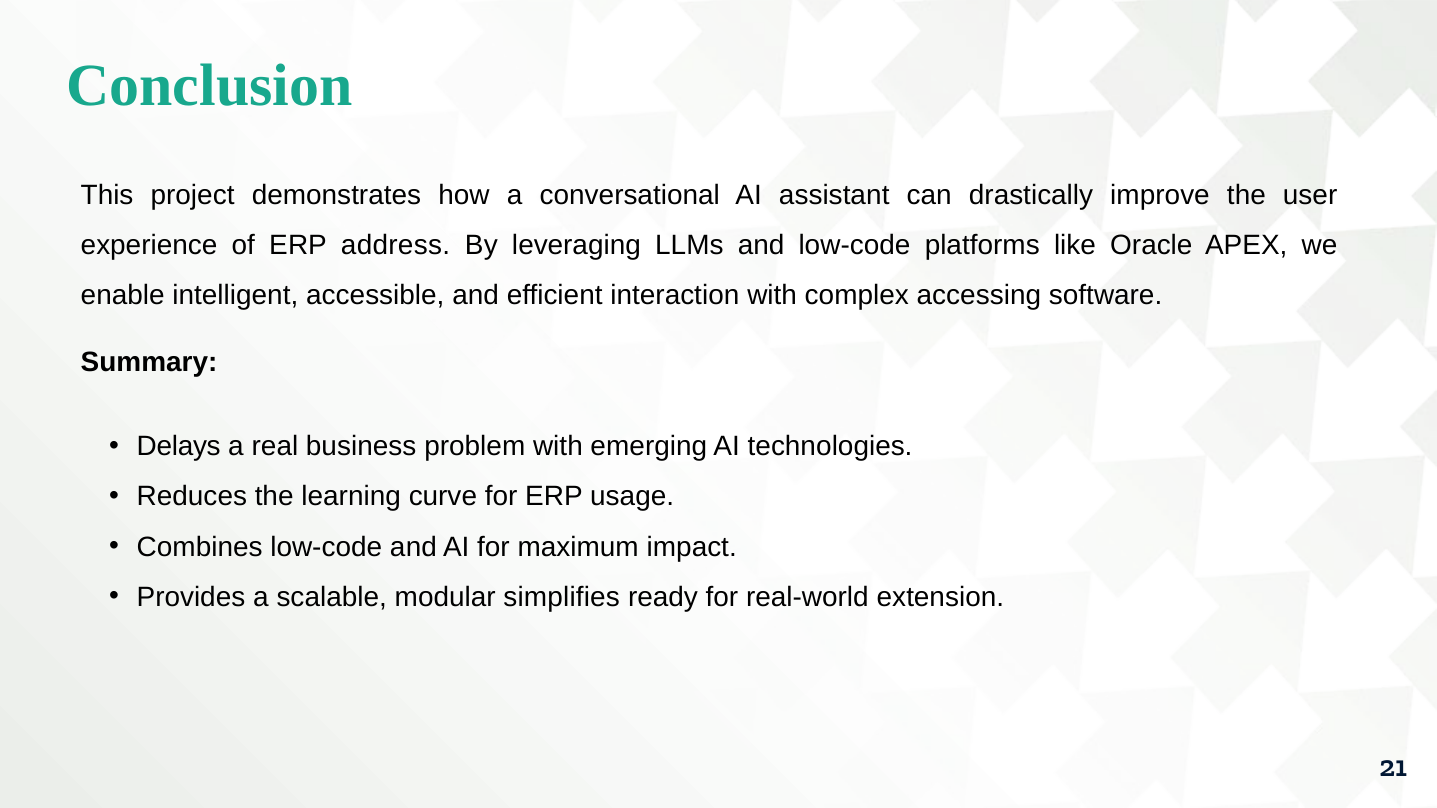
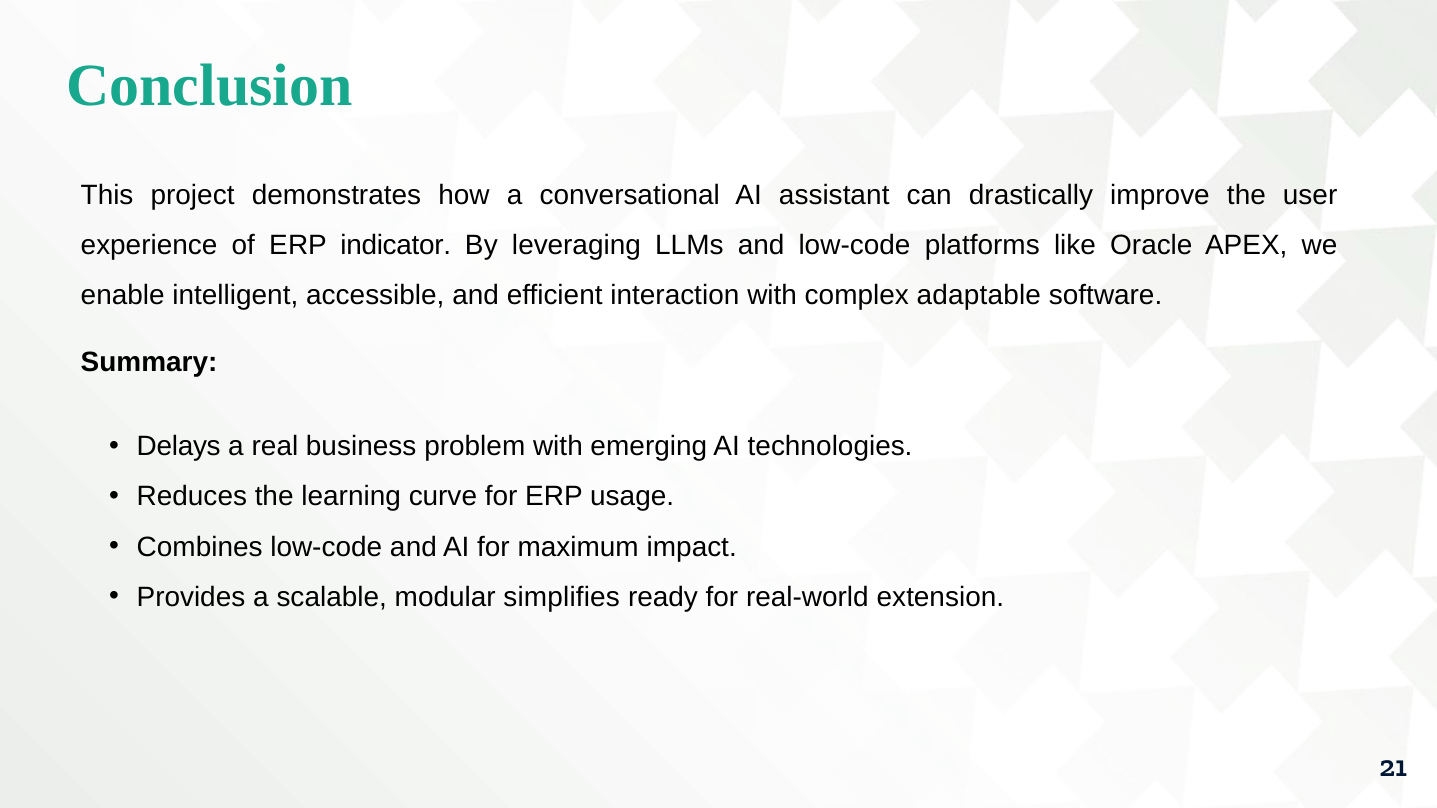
address: address -> indicator (396, 245)
accessing: accessing -> adaptable (979, 296)
